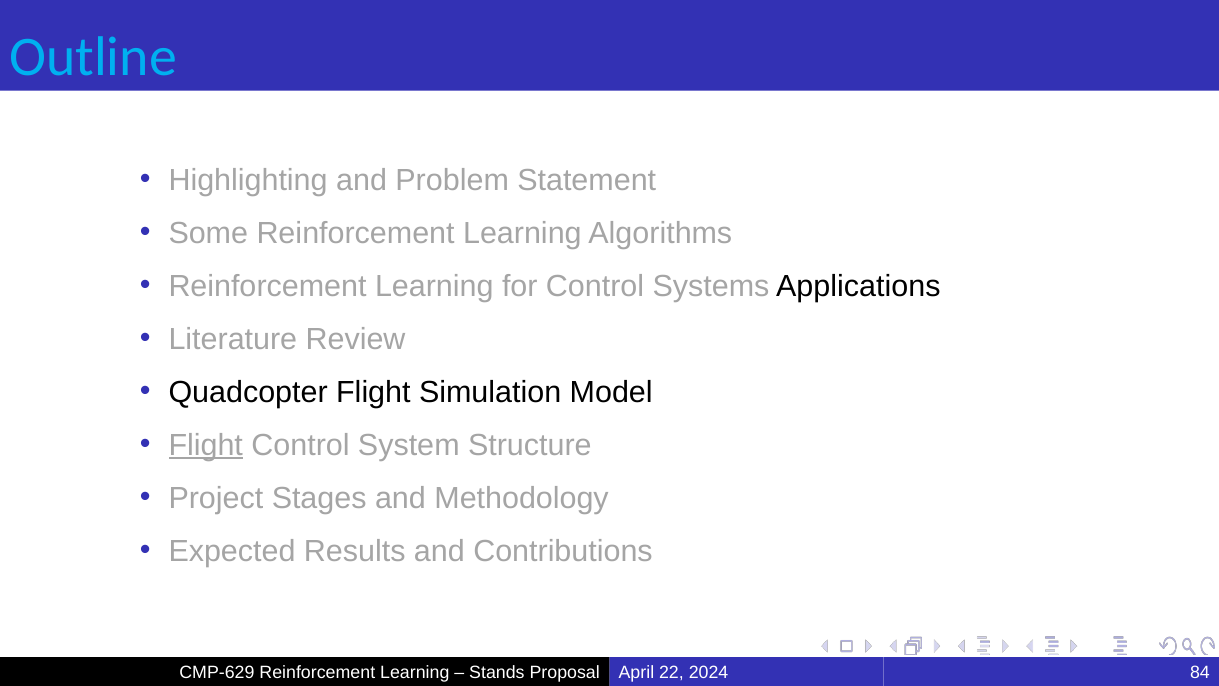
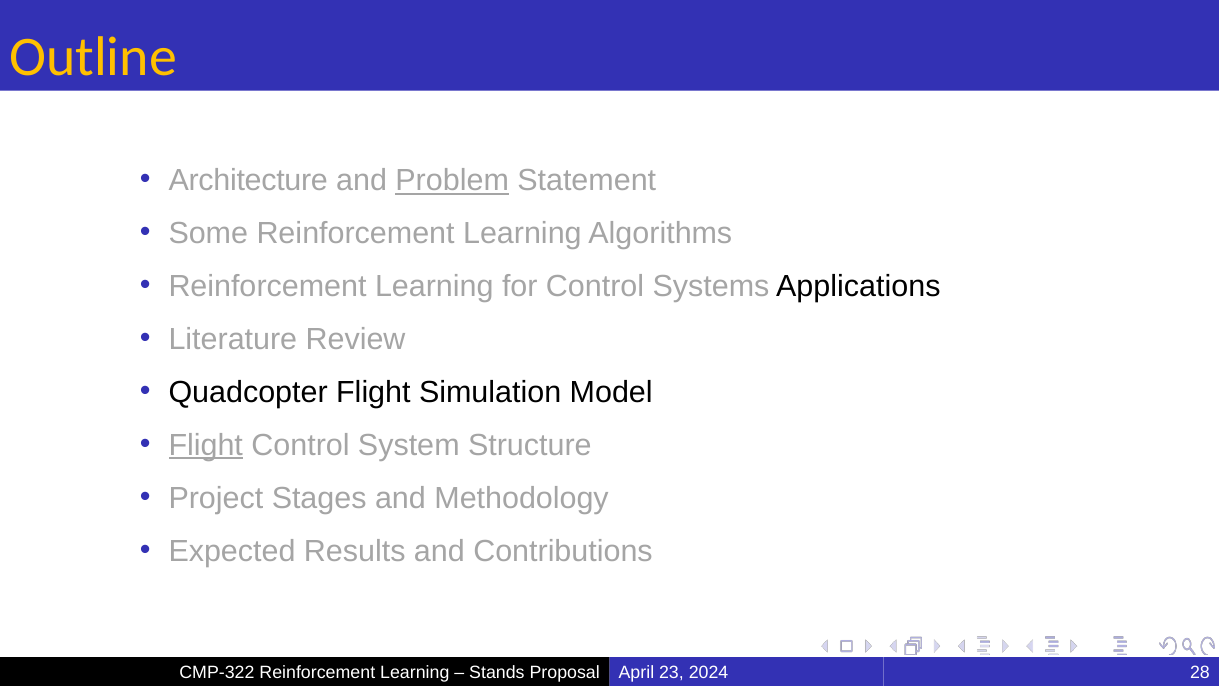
Outline colour: light blue -> yellow (93, 57)
Highlighting: Highlighting -> Architecture (248, 181)
Problem underline: none -> present (452, 181)
CMP-629: CMP-629 -> CMP-322 (217, 672)
22: 22 -> 23 (671, 672)
84: 84 -> 28 (1200, 672)
